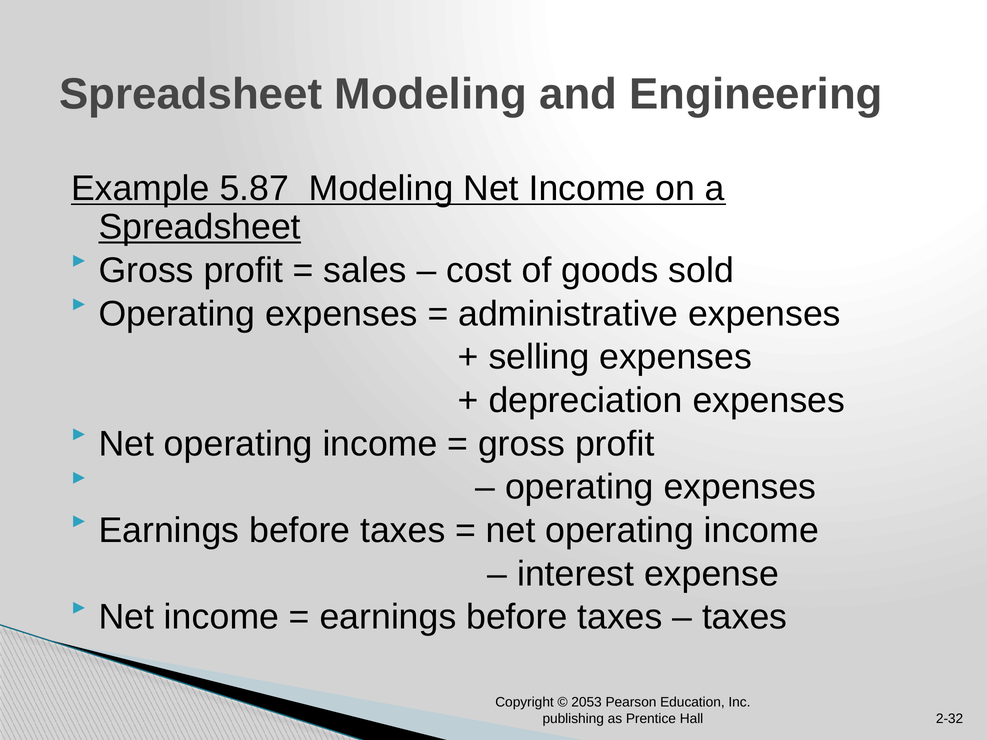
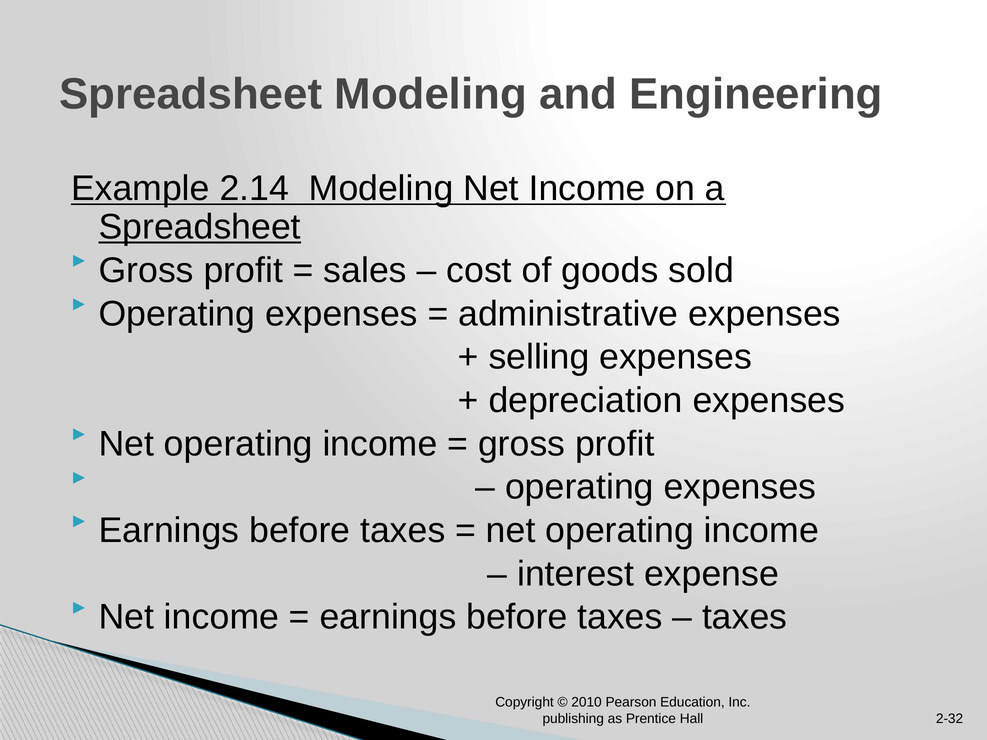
5.87: 5.87 -> 2.14 (254, 189)
2053: 2053 -> 2010 (587, 702)
